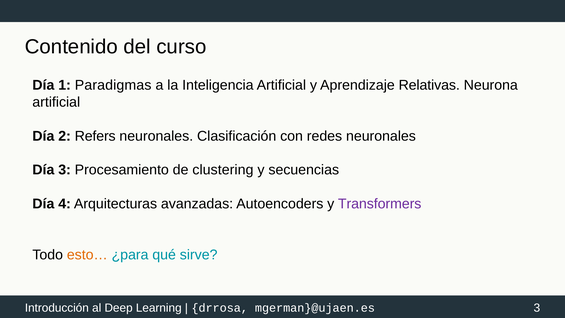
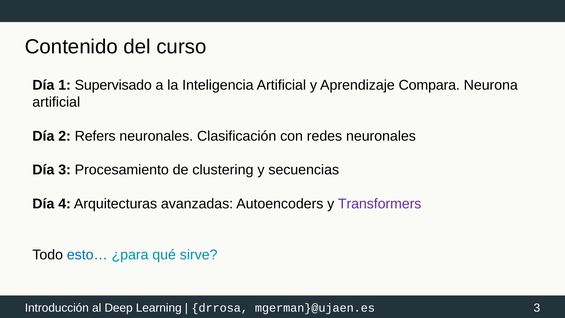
Paradigmas: Paradigmas -> Supervisado (113, 85)
Relativas: Relativas -> Compara (429, 85)
esto… colour: orange -> blue (87, 255)
